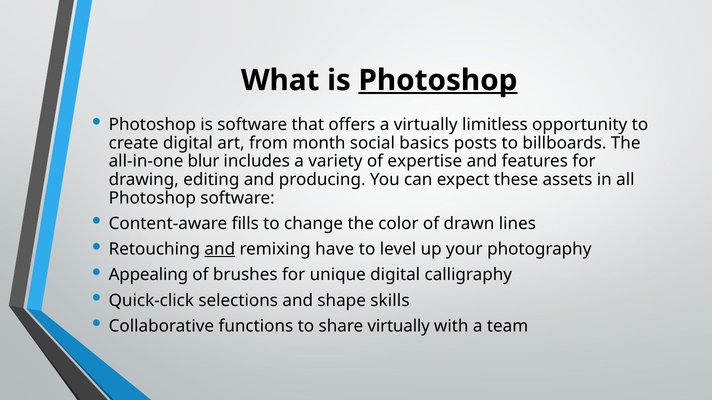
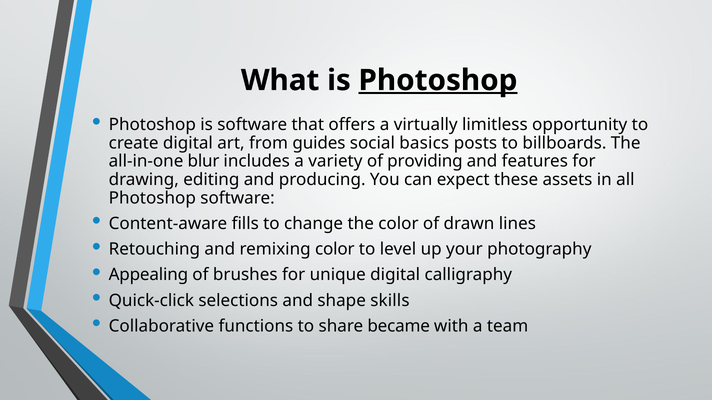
month: month -> guides (319, 143)
expertise: expertise -> providing (425, 162)
and underline: present -> none (220, 250)
remixing have: have -> color (335, 250)
share virtually: virtually -> became (399, 326)
